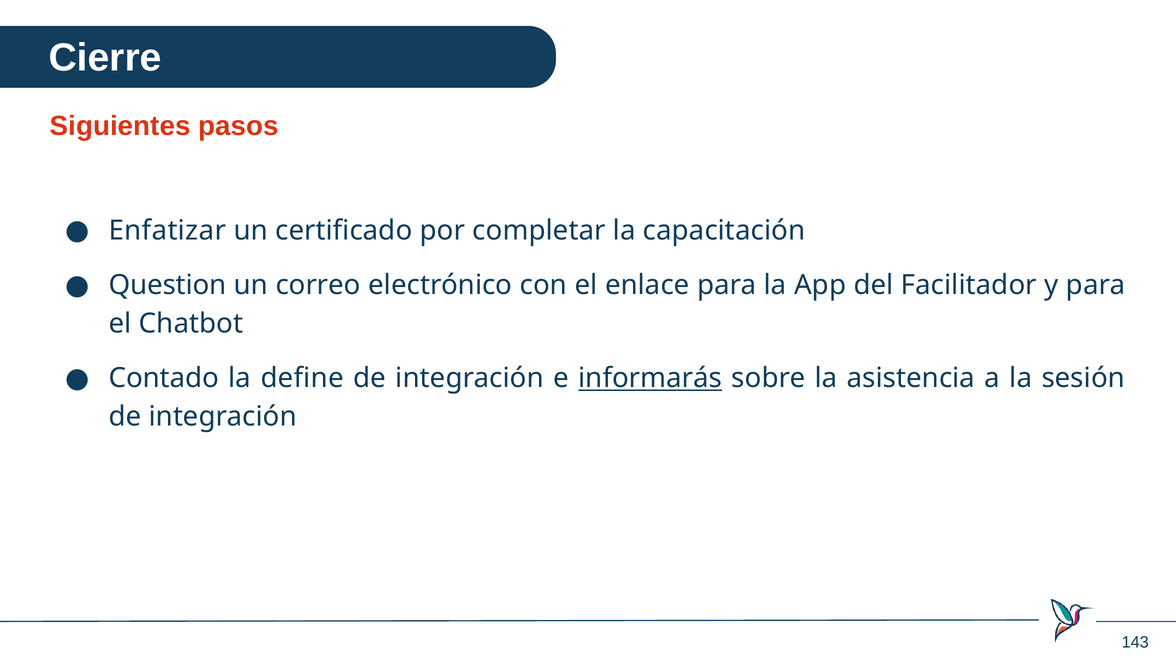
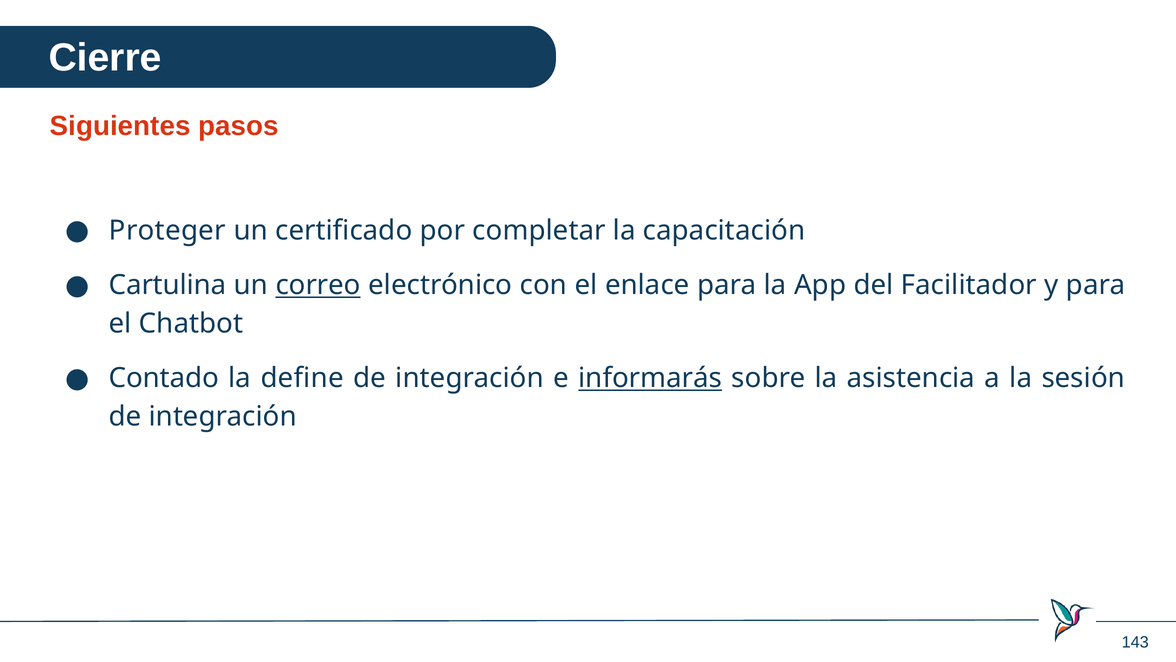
Enfatizar: Enfatizar -> Proteger (167, 230)
Question: Question -> Cartulina (168, 285)
correo underline: none -> present (318, 285)
